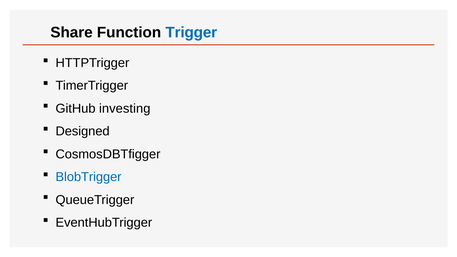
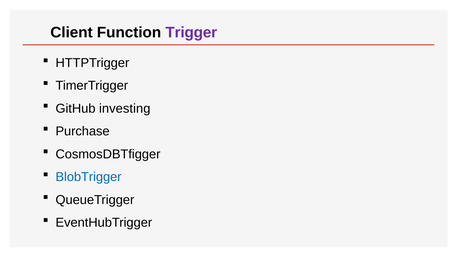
Share: Share -> Client (72, 33)
Trigger colour: blue -> purple (191, 33)
Designed: Designed -> Purchase (83, 131)
